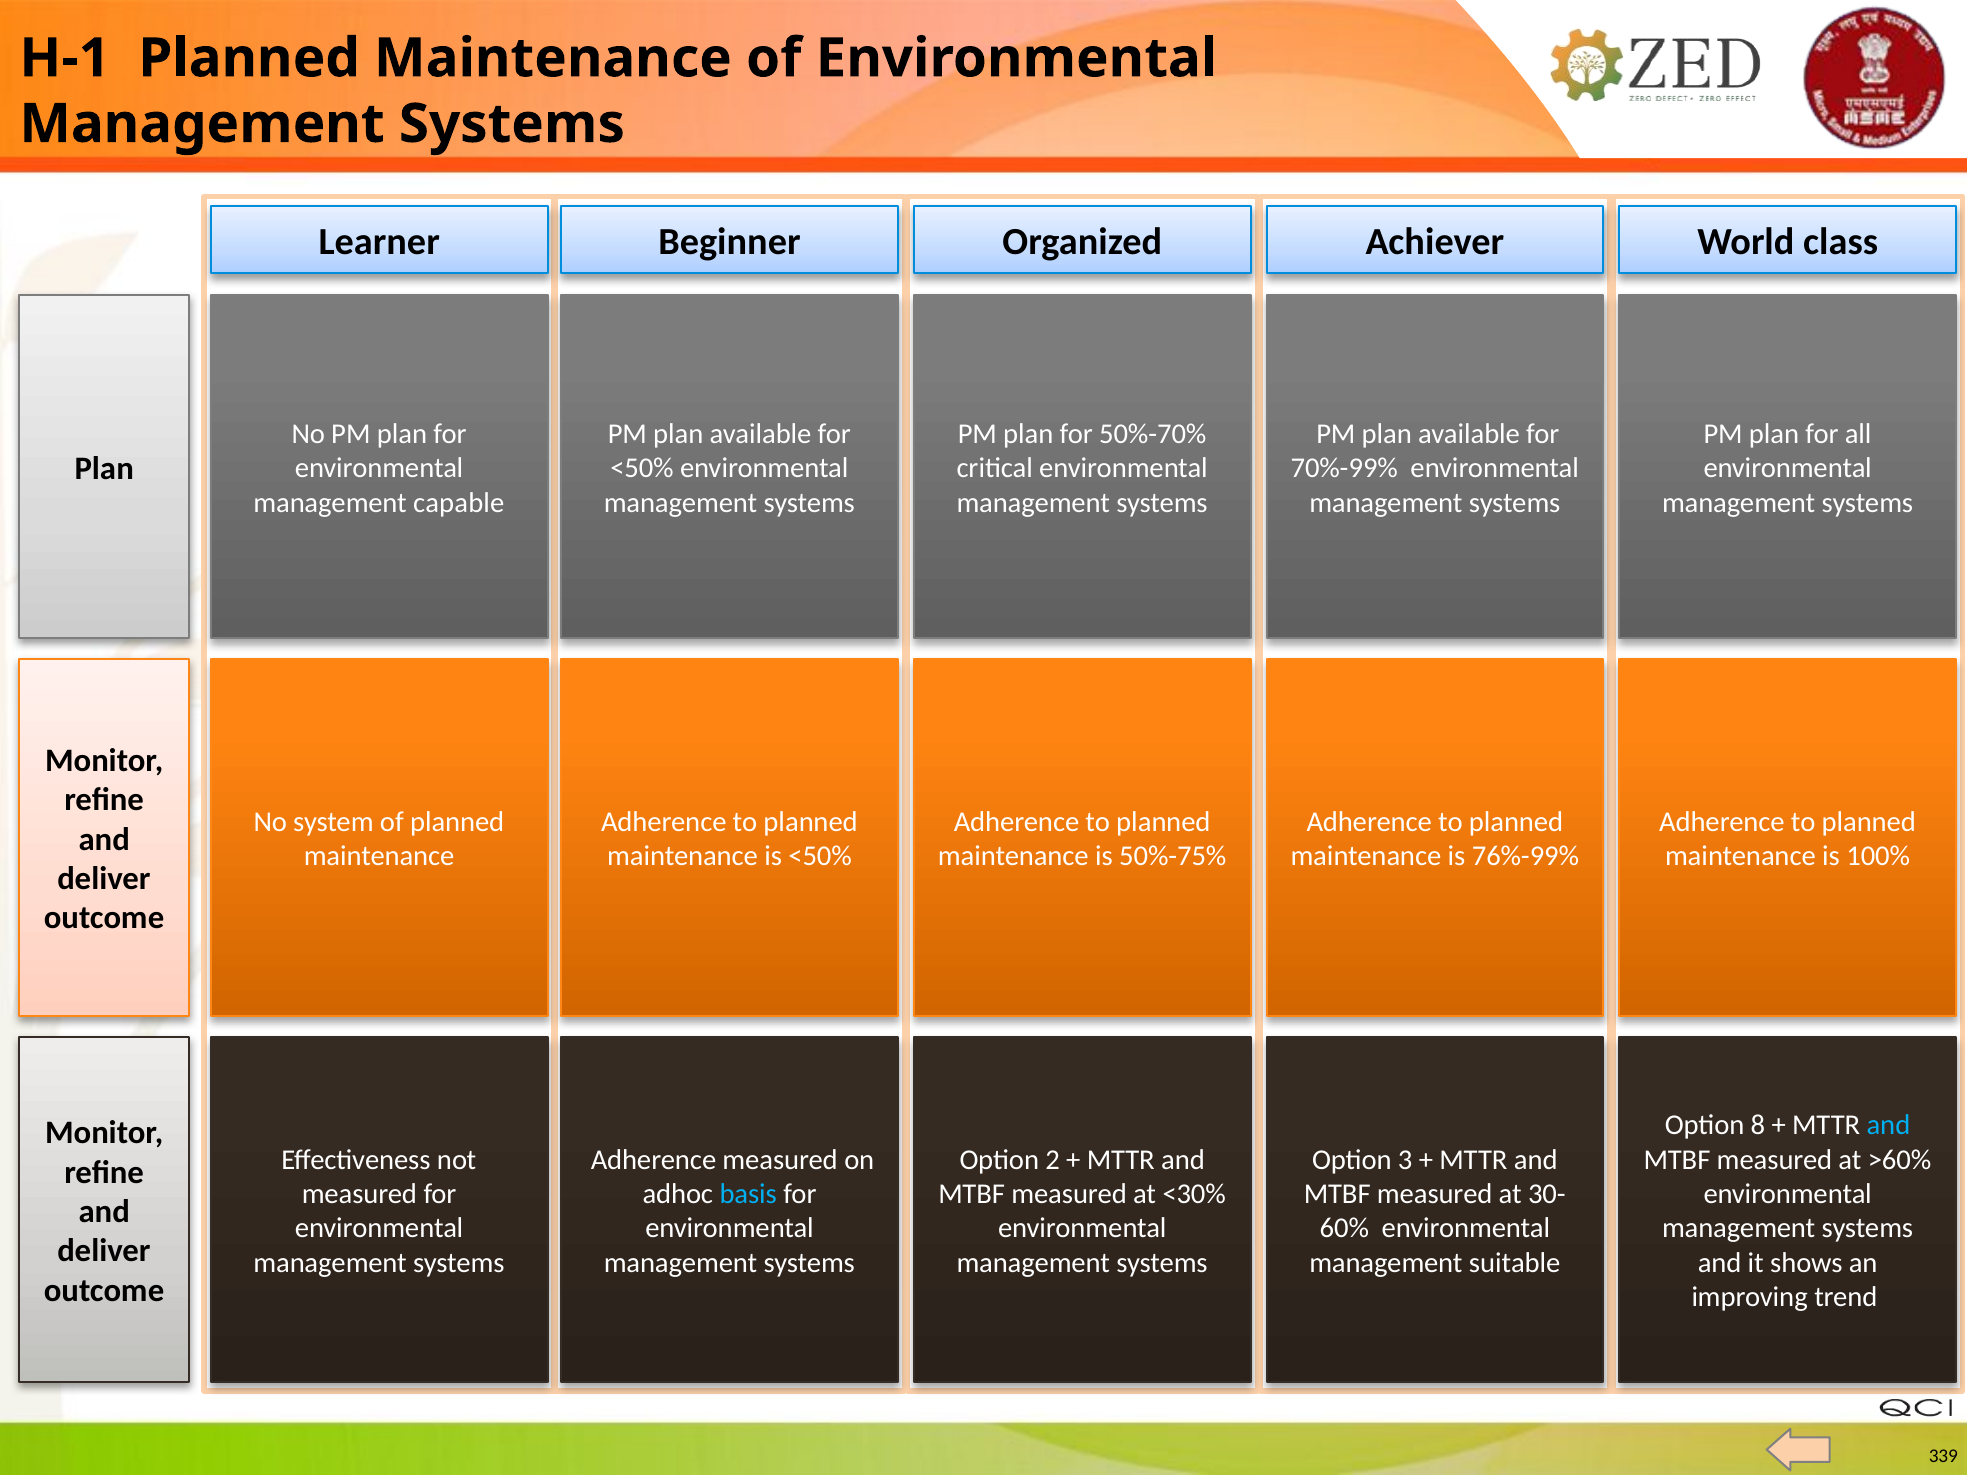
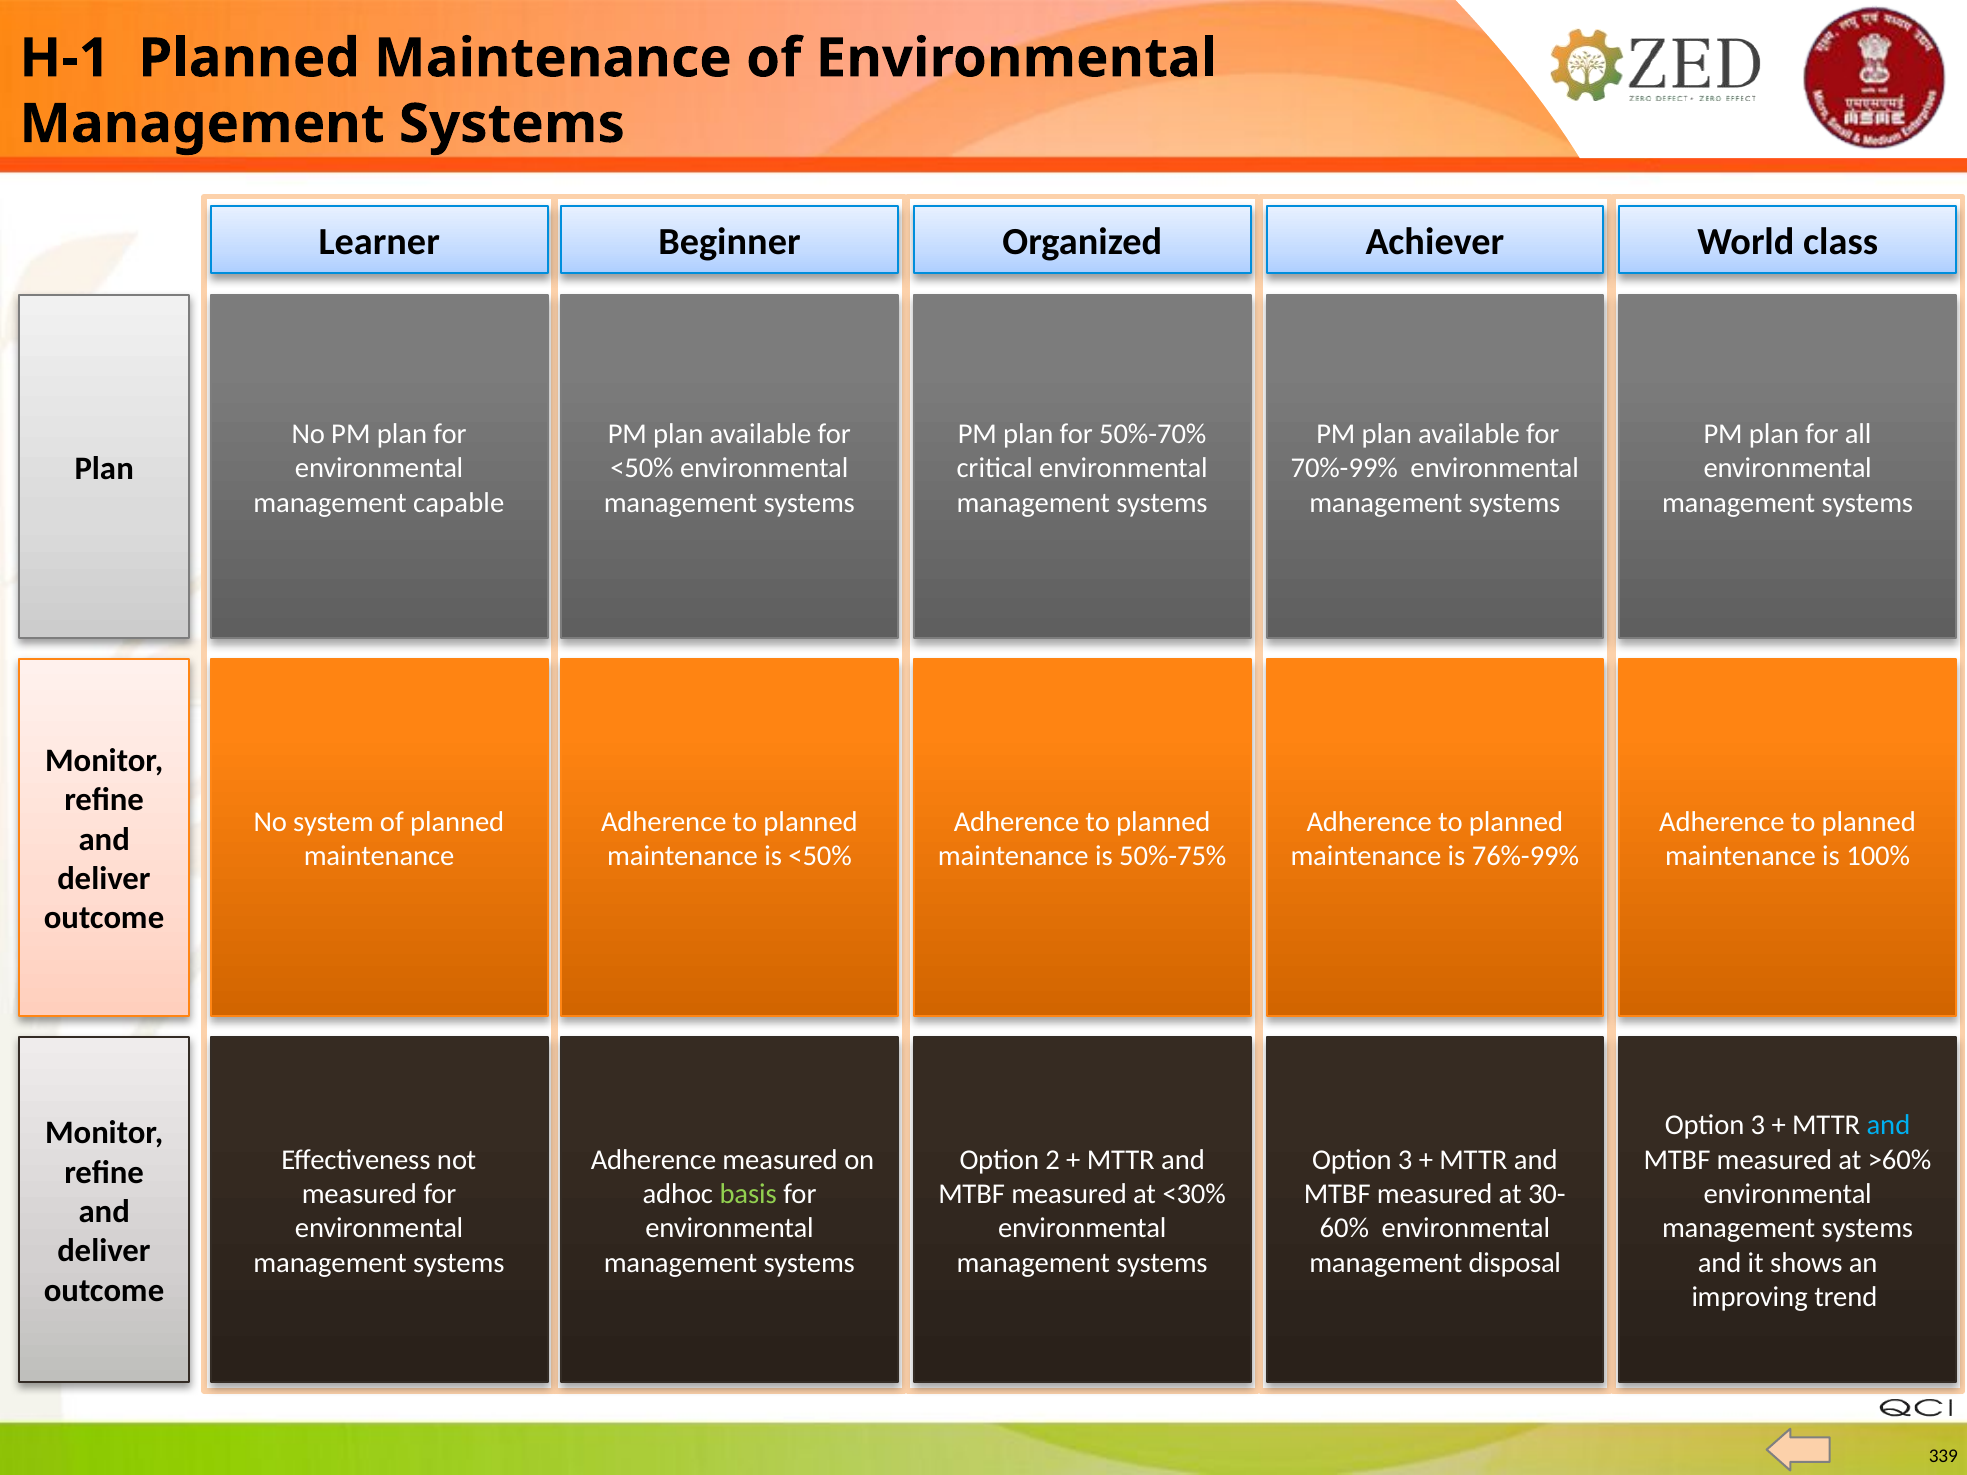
8: 8 -> 3 (1758, 1126)
basis colour: light blue -> light green (748, 1194)
suitable: suitable -> disposal (1515, 1263)
